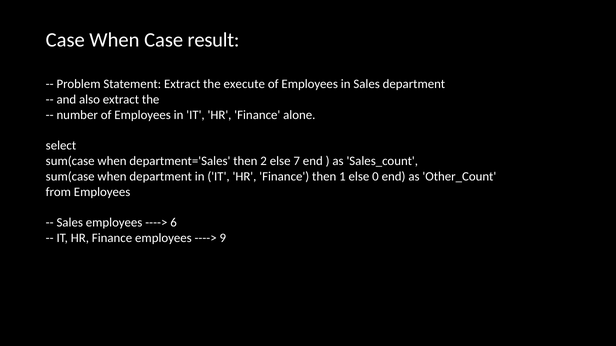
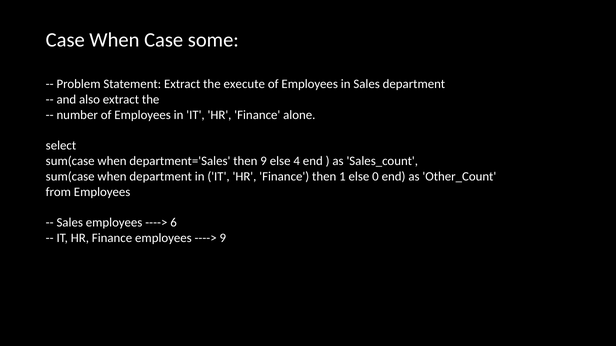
result: result -> some (213, 40)
then 2: 2 -> 9 (264, 161)
7: 7 -> 4 (297, 161)
